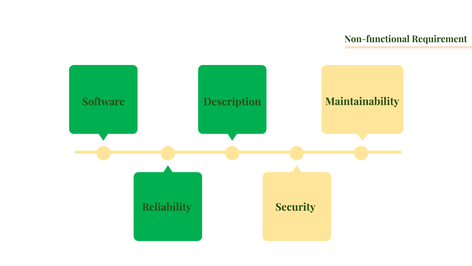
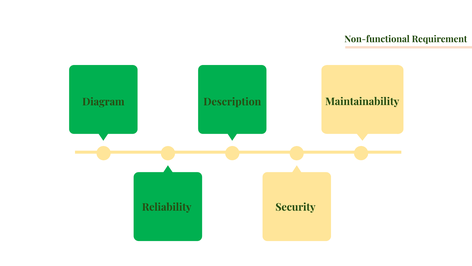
Software: Software -> Diagram (103, 102)
